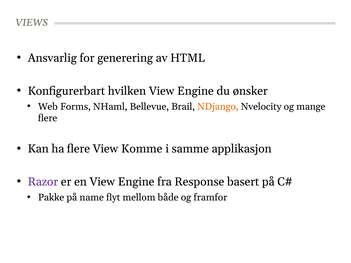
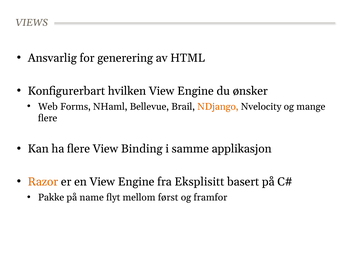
Komme: Komme -> Binding (142, 149)
Razor colour: purple -> orange (43, 182)
Response: Response -> Eksplisitt (199, 182)
både: både -> først (168, 198)
